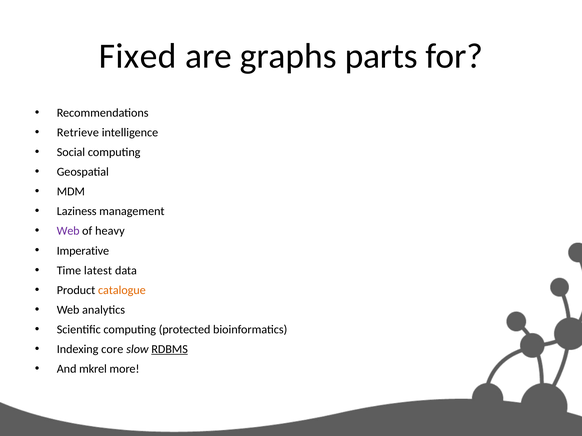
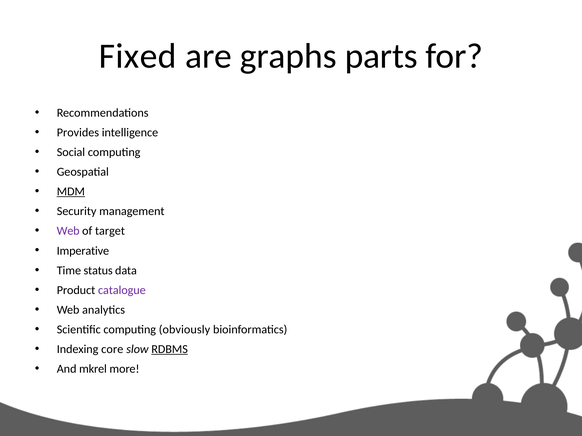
Retrieve: Retrieve -> Provides (78, 133)
MDM underline: none -> present (71, 192)
Laziness: Laziness -> Security (77, 212)
heavy: heavy -> target (110, 231)
latest: latest -> status (98, 271)
catalogue colour: orange -> purple (122, 290)
protected: protected -> obviously (184, 330)
